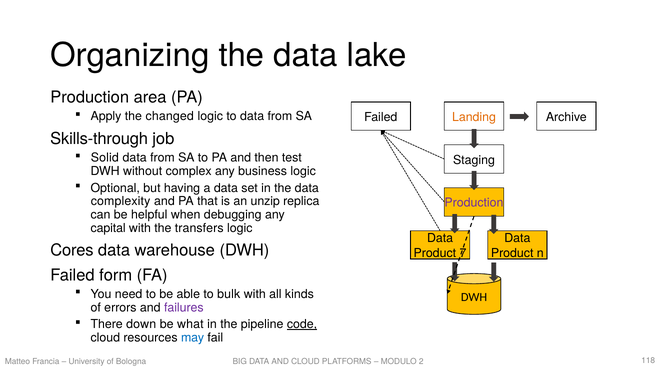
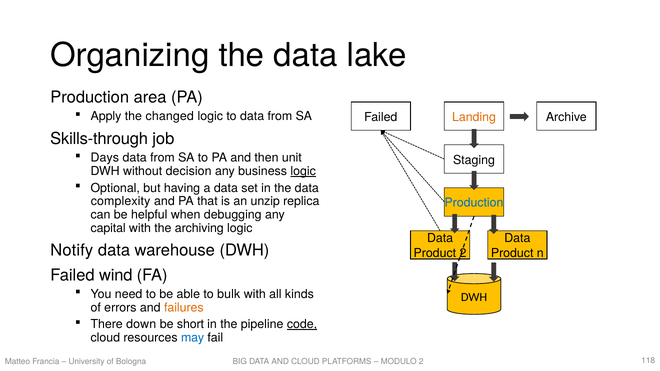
Solid: Solid -> Days (105, 158)
test: test -> unit (292, 158)
complex: complex -> decision (189, 171)
logic underline: none -> present (303, 171)
Production colour: purple -> blue (474, 203)
transfers: transfers -> archiving (199, 228)
Cores: Cores -> Notify (72, 251)
Product 7: 7 -> 2 (463, 253)
form: form -> wind (116, 275)
failures colour: purple -> orange (184, 308)
what: what -> short (190, 325)
